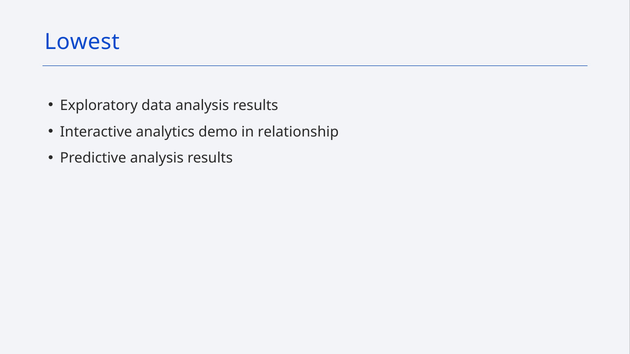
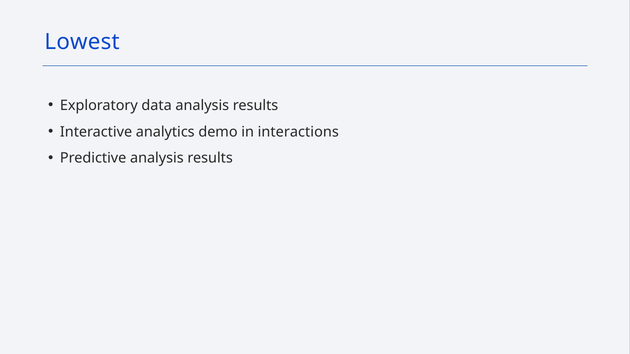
relationship: relationship -> interactions (298, 132)
